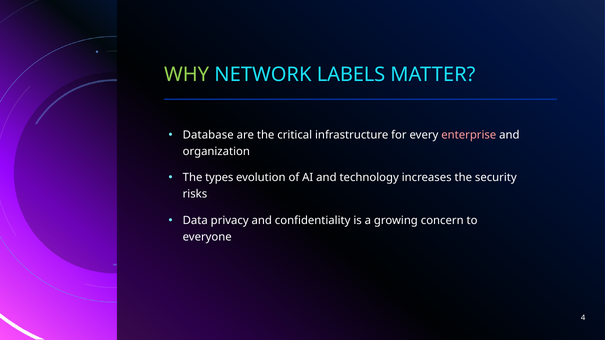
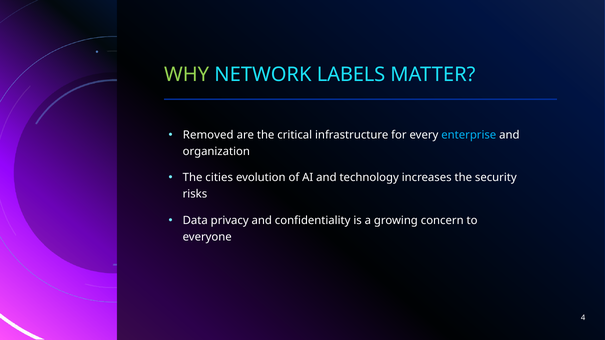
Database: Database -> Removed (208, 135)
enterprise colour: pink -> light blue (469, 135)
types: types -> cities (219, 178)
